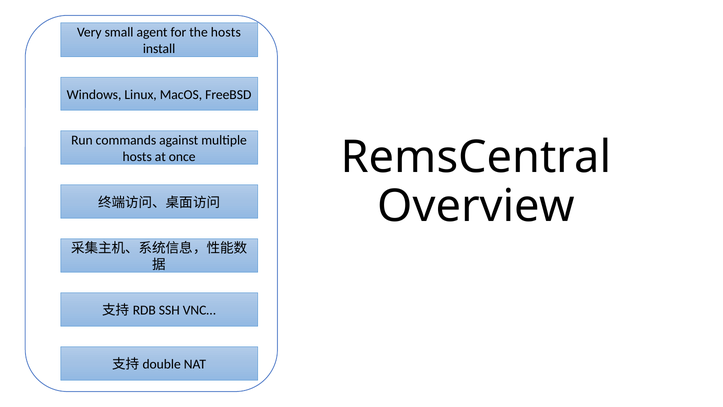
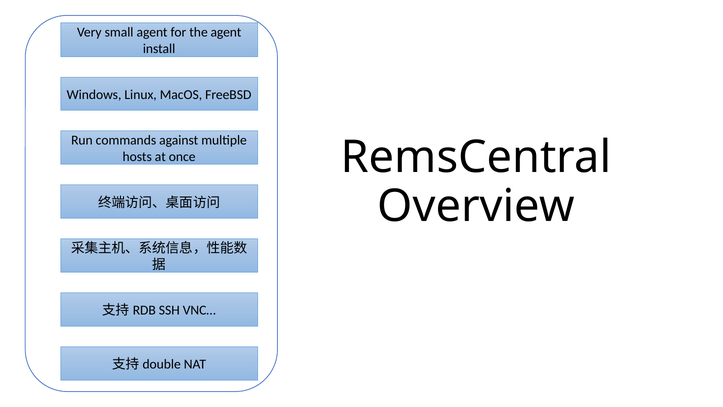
the hosts: hosts -> agent (226, 32)
